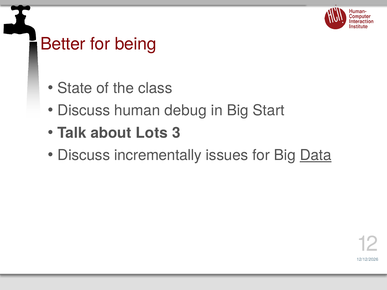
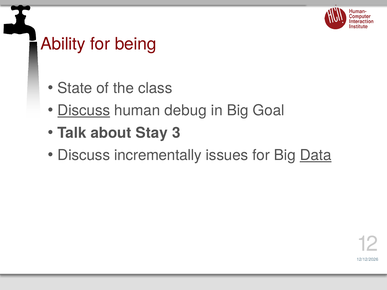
Better: Better -> Ability (63, 44)
Discuss underline: none -> present (84, 111)
Start: Start -> Goal (269, 111)
Lots: Lots -> Stay (152, 133)
